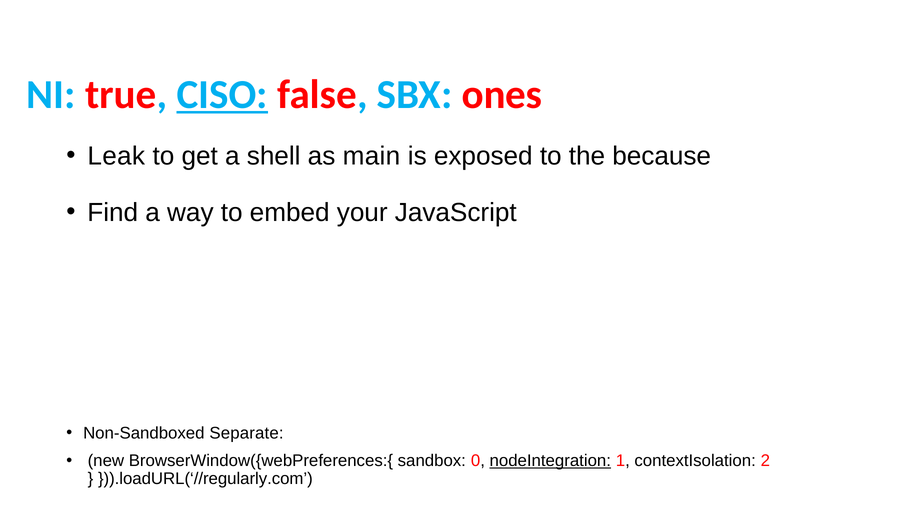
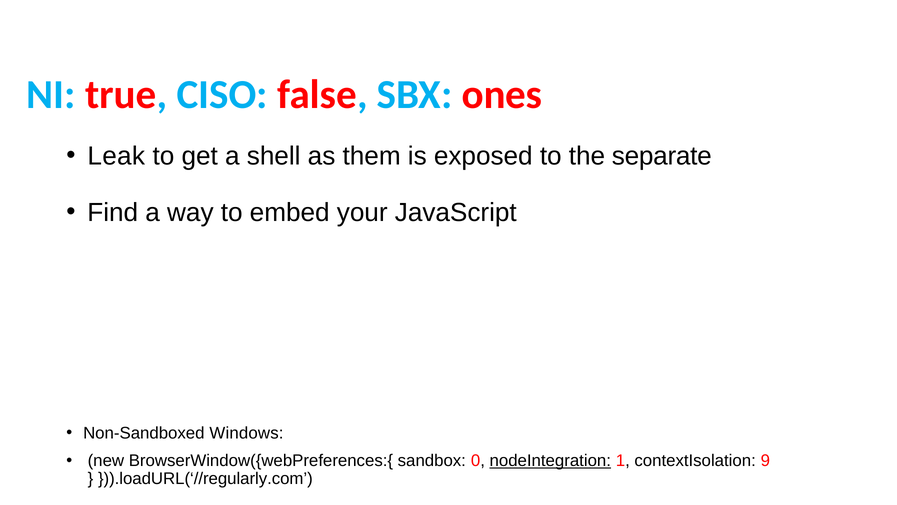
CISO underline: present -> none (222, 94)
main: main -> them (372, 156)
because: because -> separate (662, 156)
Separate: Separate -> Windows (246, 433)
2: 2 -> 9 (765, 460)
